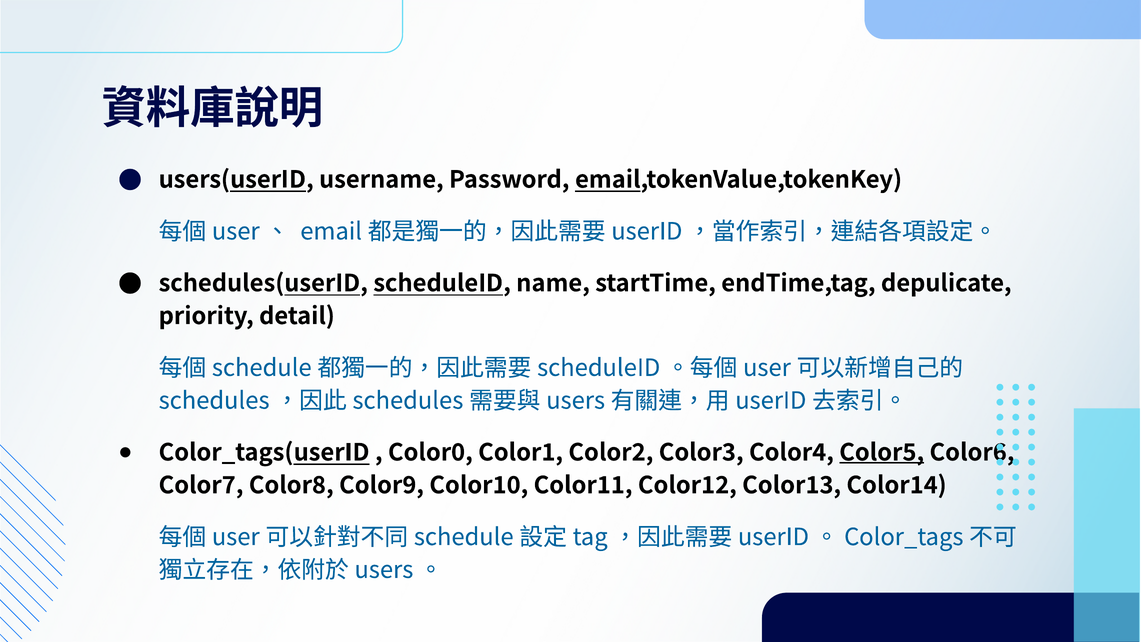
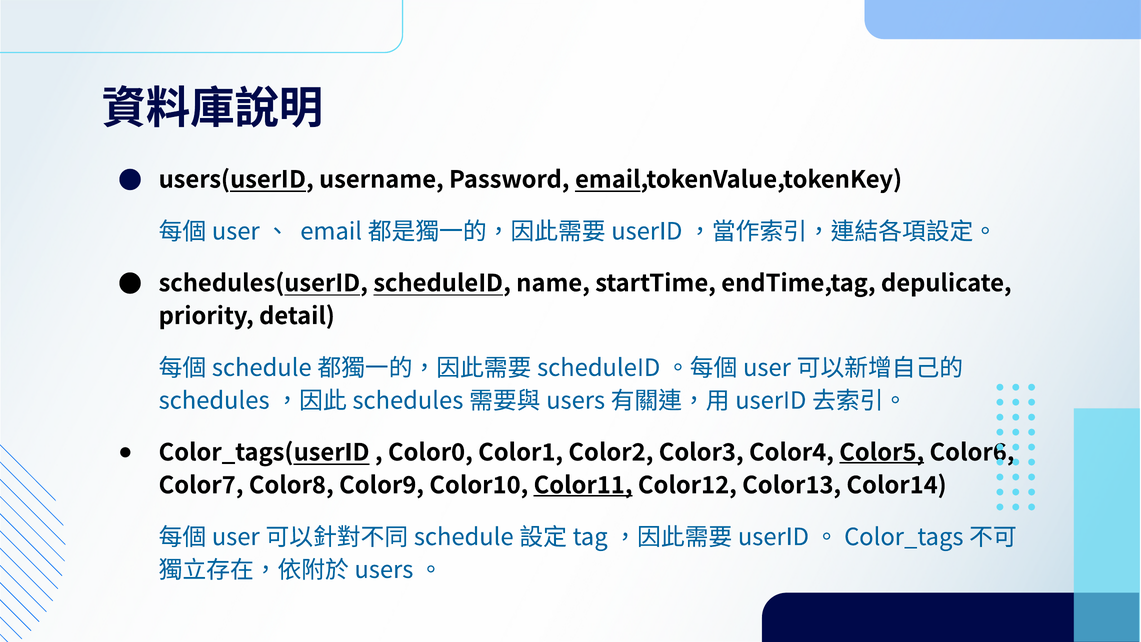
Color11 underline: none -> present (583, 485)
